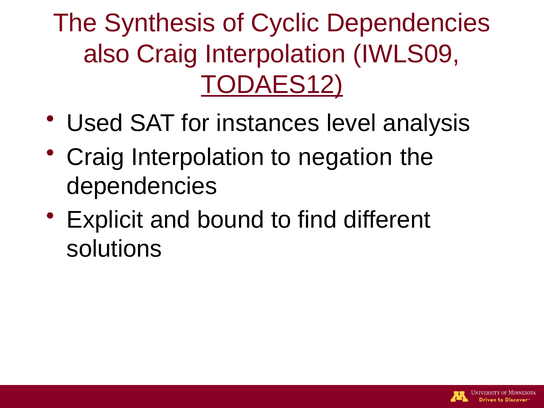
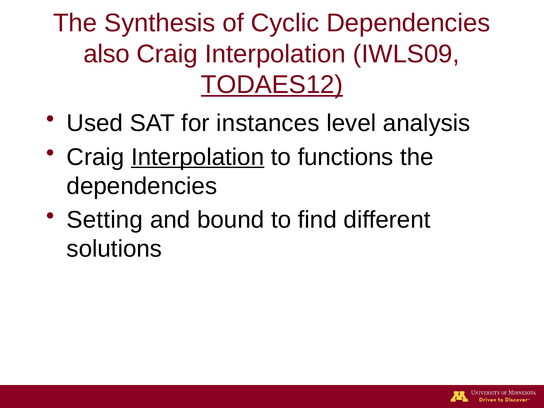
Interpolation underline: none -> present (198, 157)
negation: negation -> functions (346, 157)
Explicit: Explicit -> Setting (105, 220)
